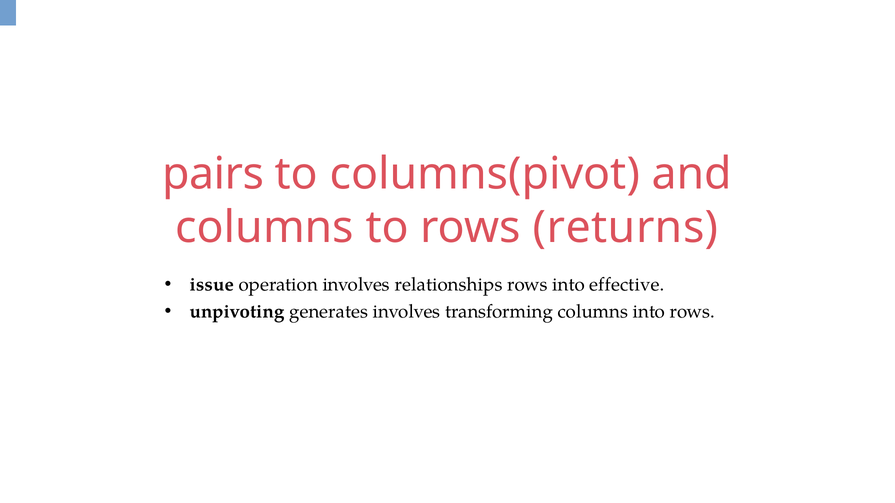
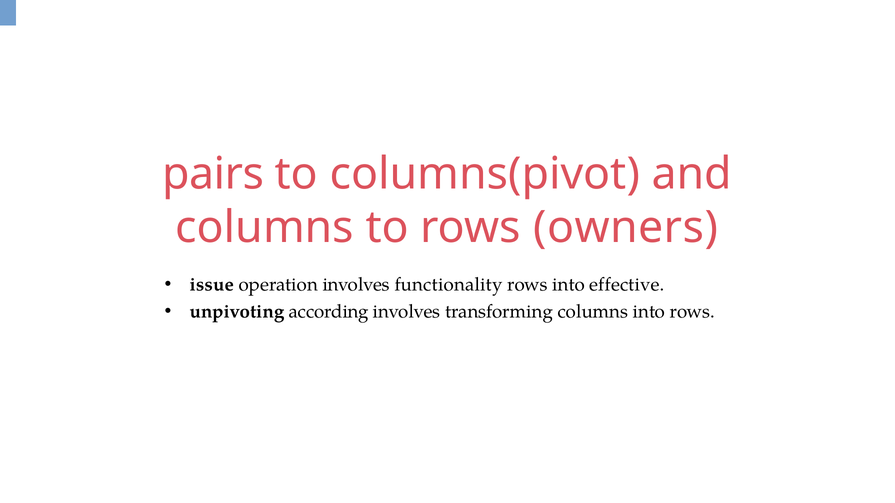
returns: returns -> owners (626, 228)
relationships: relationships -> functionality (449, 285)
generates: generates -> according (329, 312)
